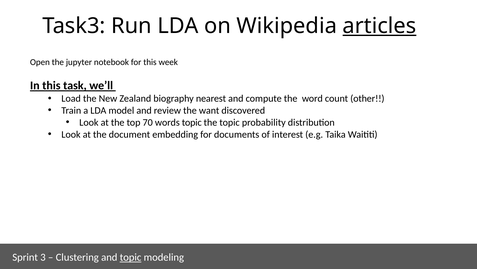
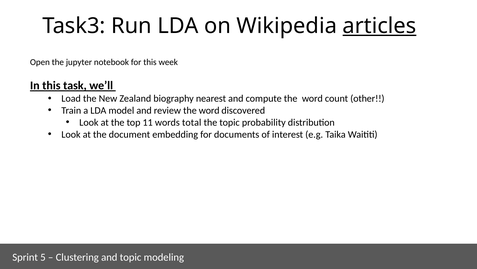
review the want: want -> word (209, 110)
70: 70 -> 11 (148, 122)
words topic: topic -> total (192, 122)
3: 3 -> 5 (43, 257)
topic underline: present -> none (131, 257)
